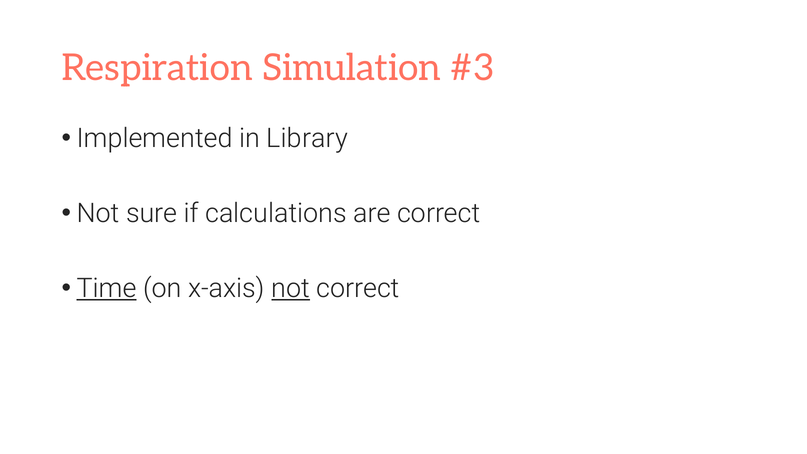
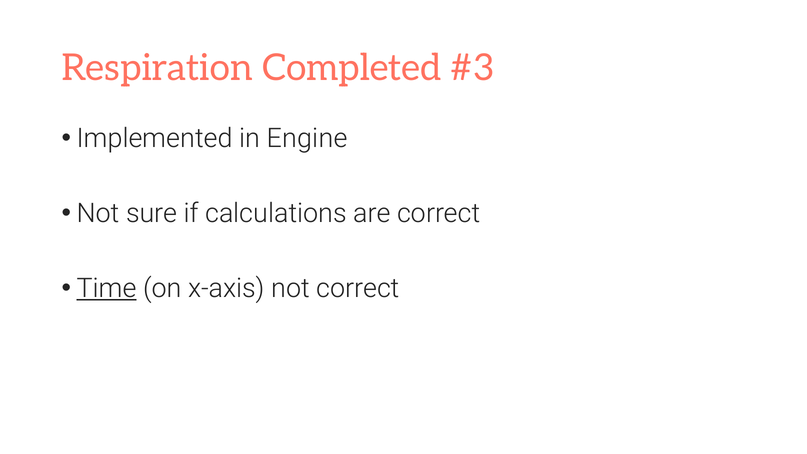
Simulation: Simulation -> Completed (352, 68)
Library: Library -> Engine (307, 138)
not underline: present -> none (291, 288)
